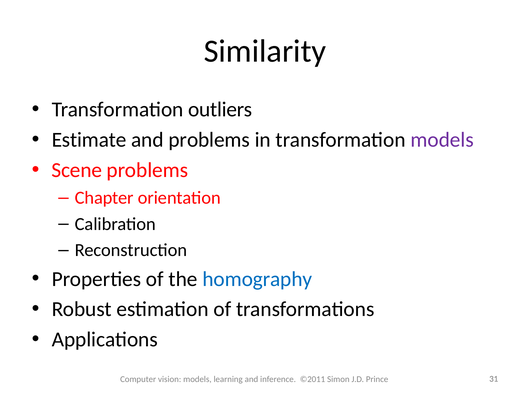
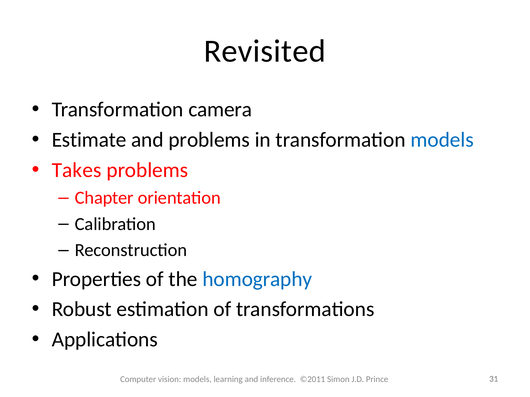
Similarity: Similarity -> Revisited (265, 51)
outliers: outliers -> camera (220, 110)
models colour: purple -> blue (442, 140)
Scene: Scene -> Takes (77, 170)
